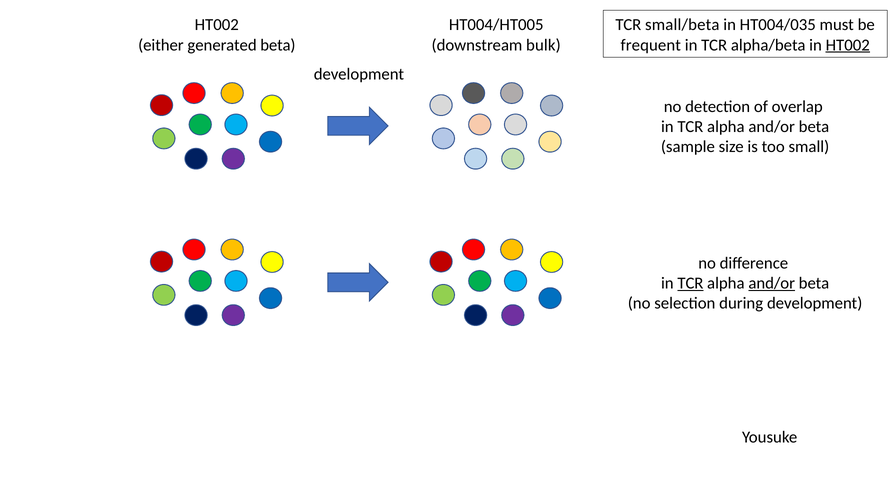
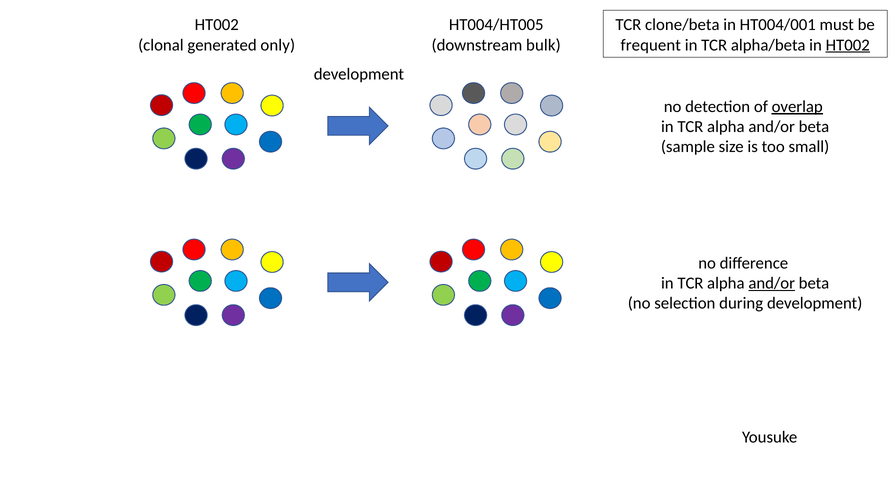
small/beta: small/beta -> clone/beta (682, 25)
HT004/035: HT004/035 -> HT004/001 (778, 25)
either: either -> clonal (161, 45)
generated beta: beta -> only (278, 45)
overlap underline: none -> present (797, 106)
TCR underline: present -> none (690, 283)
